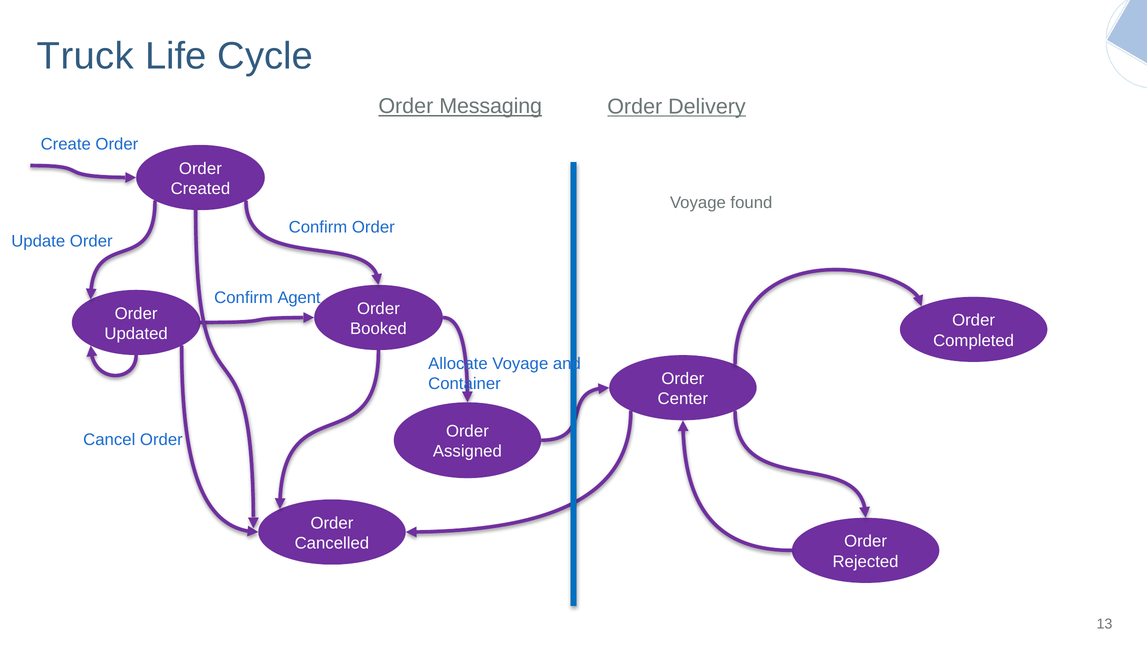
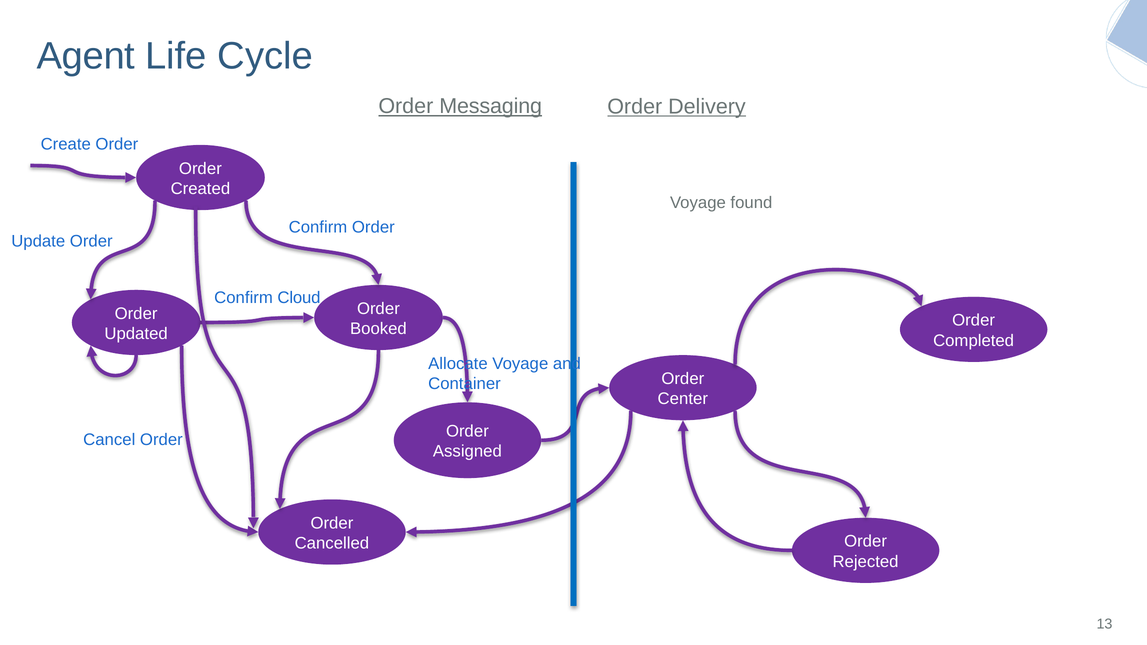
Truck: Truck -> Agent (86, 56)
Agent: Agent -> Cloud (299, 298)
